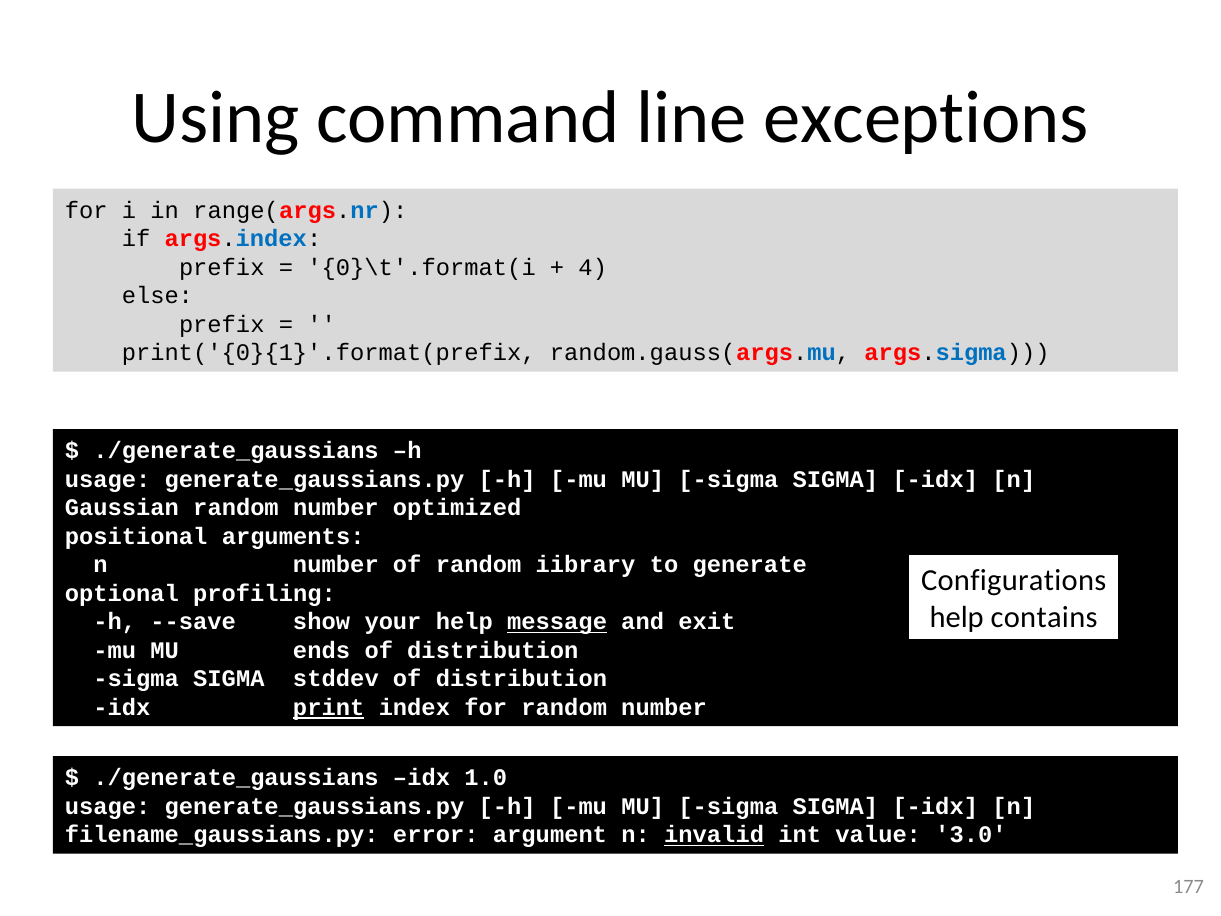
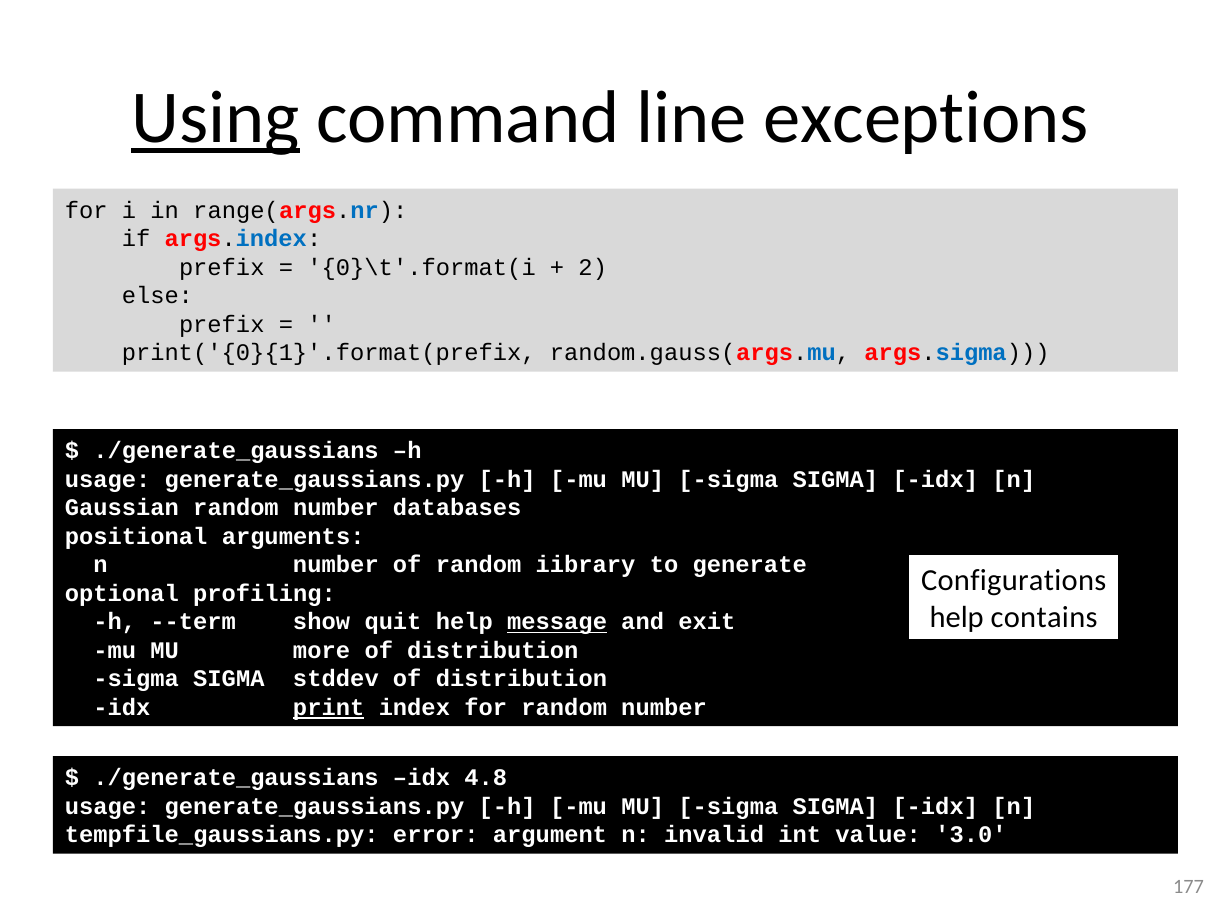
Using underline: none -> present (215, 118)
4: 4 -> 2 (593, 268)
optimized: optimized -> databases (457, 508)
--save: --save -> --term (193, 622)
your: your -> quit (393, 622)
ends: ends -> more (322, 650)
1.0: 1.0 -> 4.8 (486, 778)
filename_gaussians.py: filename_gaussians.py -> tempfile_gaussians.py (222, 835)
invalid underline: present -> none (714, 835)
